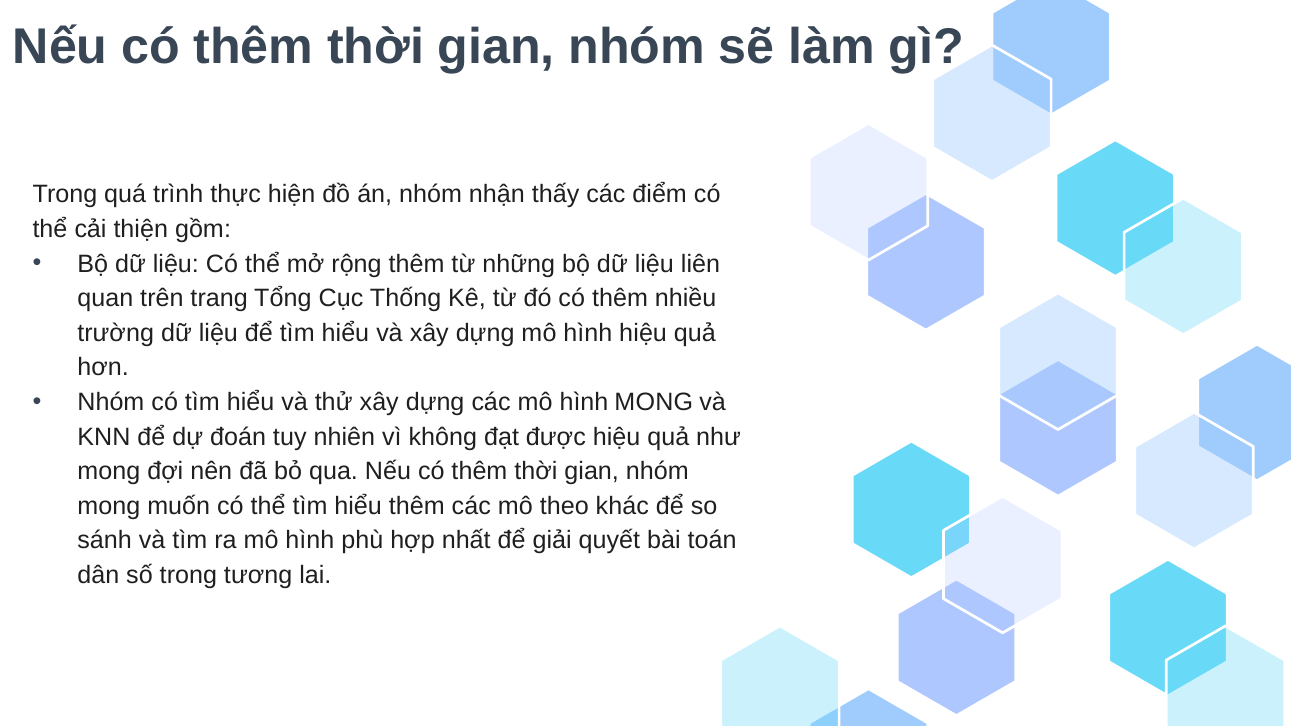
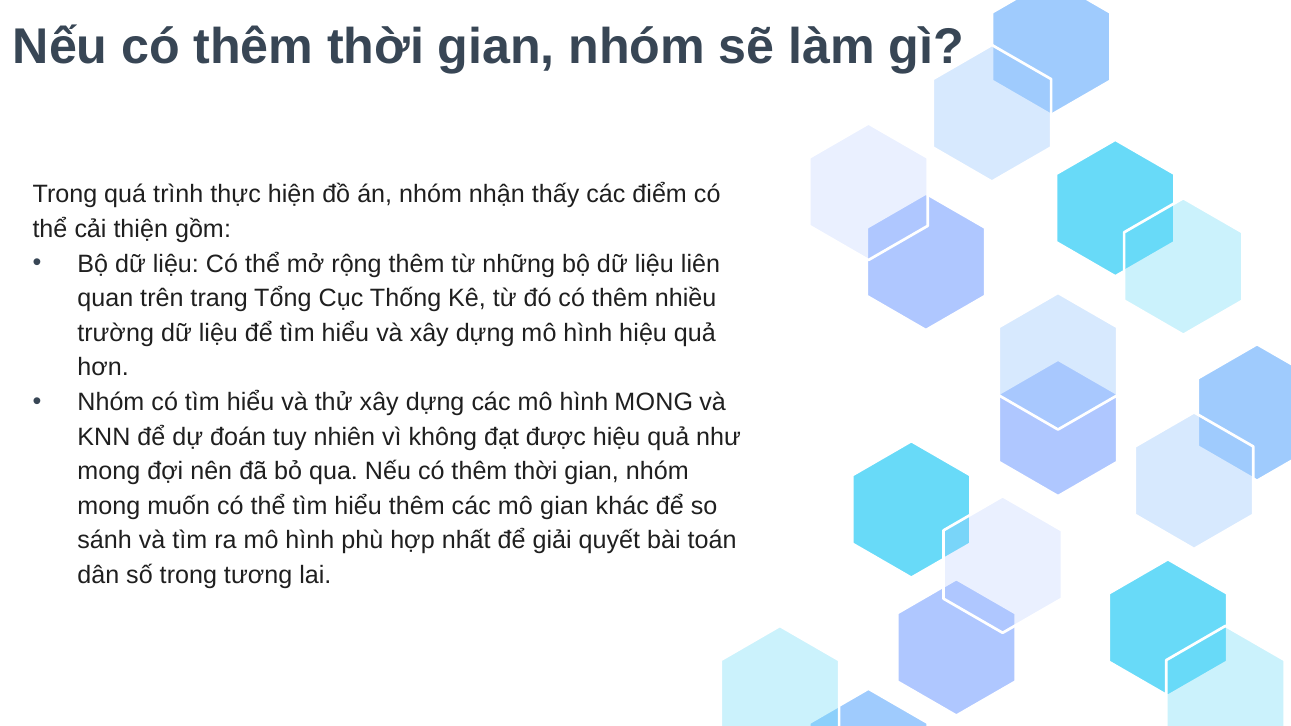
mô theo: theo -> gian (564, 506)
